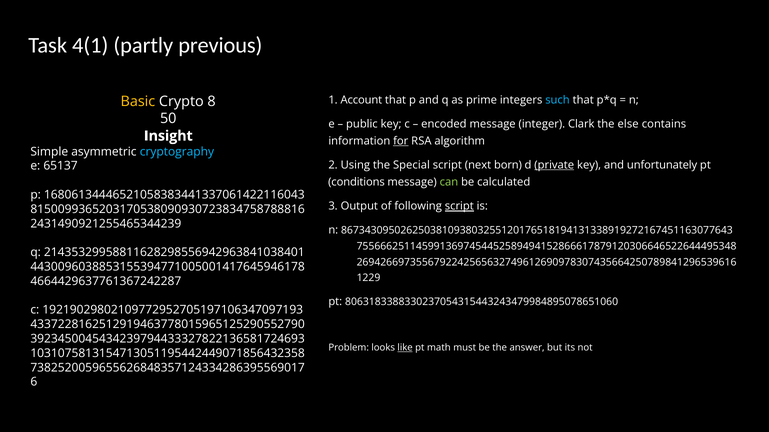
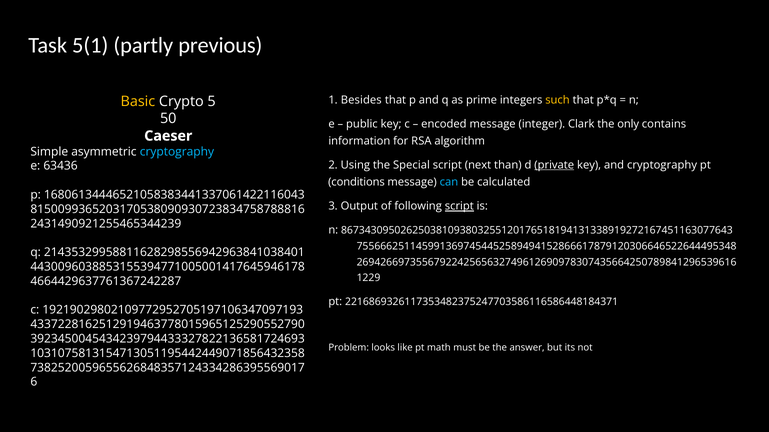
4(1: 4(1 -> 5(1 (90, 46)
Account: Account -> Besides (361, 100)
such colour: light blue -> yellow (557, 100)
8: 8 -> 5 (212, 101)
else: else -> only (628, 124)
Insight: Insight -> Caeser (168, 136)
for underline: present -> none (401, 141)
born: born -> than (508, 165)
and unfortunately: unfortunately -> cryptography (662, 165)
65137: 65137 -> 63436 (61, 166)
can colour: light green -> light blue (449, 182)
8063183388330237054315443243479984895078651060: 8063183388330237054315443243479984895078651060 -> 2216869326117353482375247703586116586448184371 (482, 302)
like underline: present -> none (405, 348)
